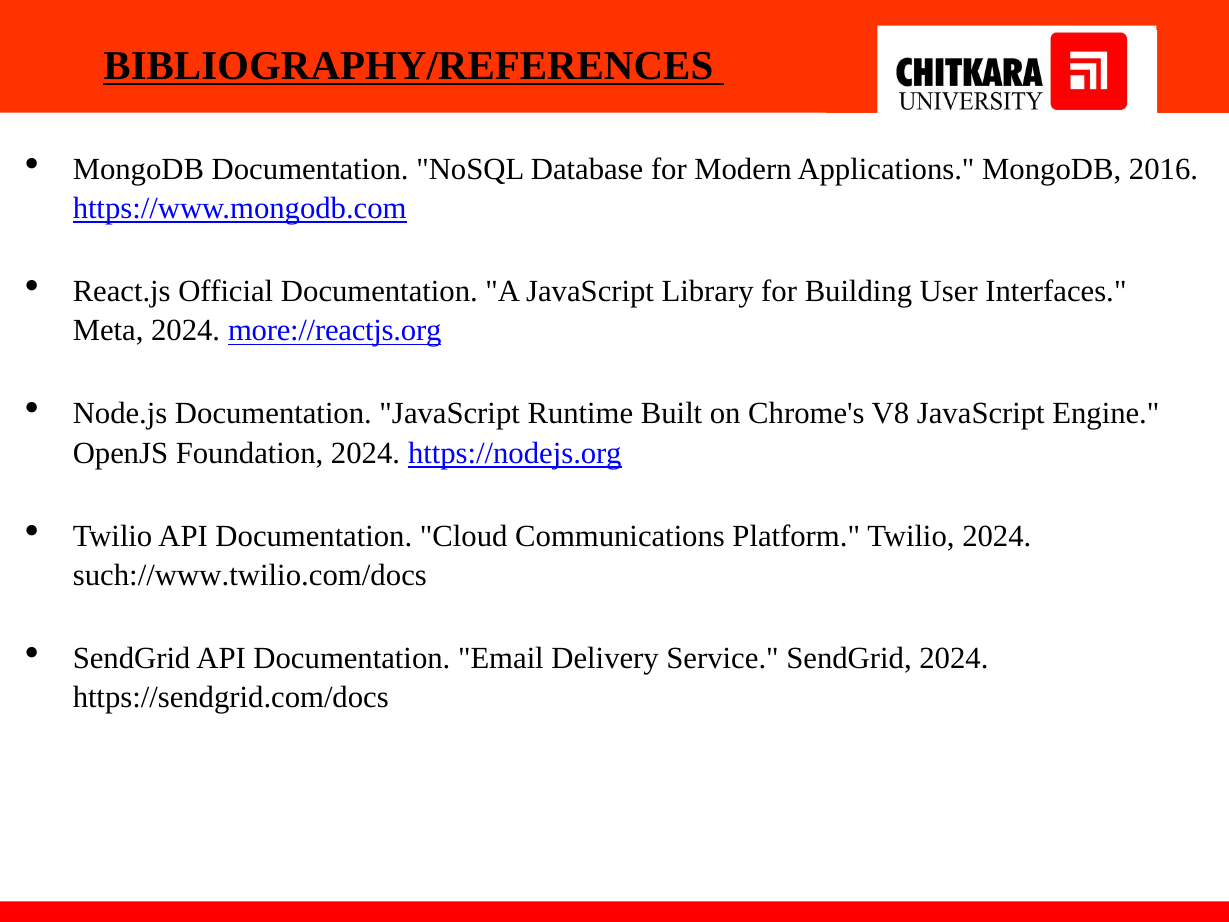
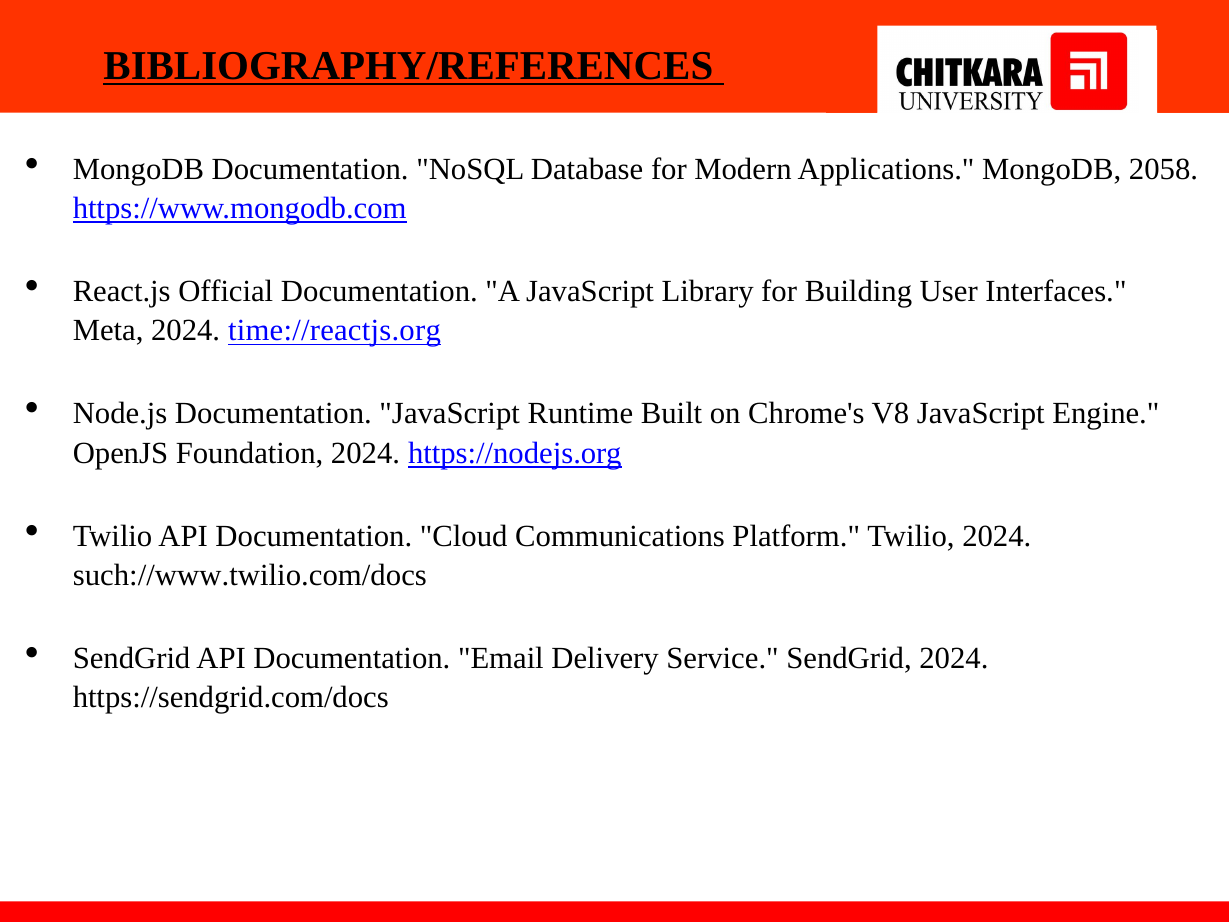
2016: 2016 -> 2058 (1164, 169)
more://reactjs.org: more://reactjs.org -> time://reactjs.org (334, 331)
